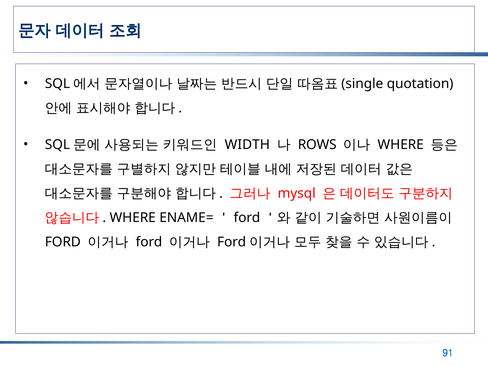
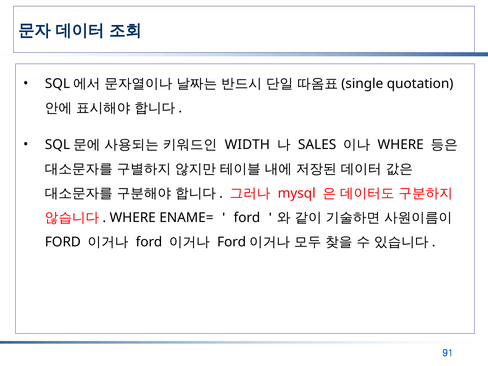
ROWS: ROWS -> SALES (317, 145)
